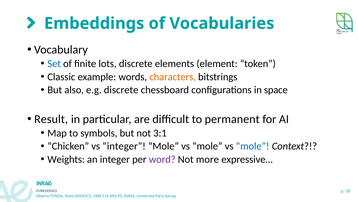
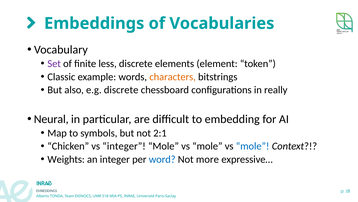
Set colour: blue -> purple (54, 63)
lots: lots -> less (108, 63)
space: space -> really (276, 90)
Result: Result -> Neural (51, 119)
permanent: permanent -> embedding (232, 119)
3:1: 3:1 -> 2:1 (160, 133)
word colour: purple -> blue (162, 159)
